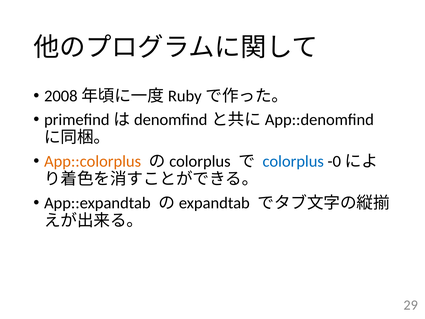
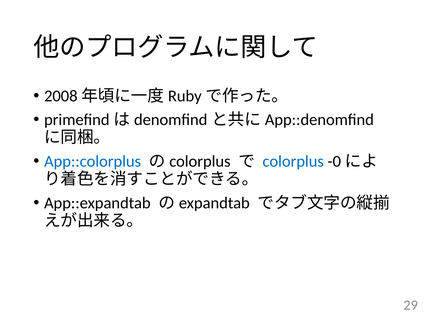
App::colorplus colour: orange -> blue (93, 161)
